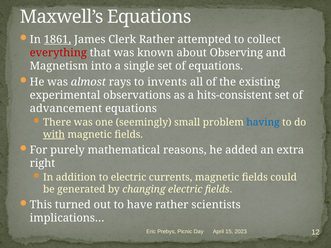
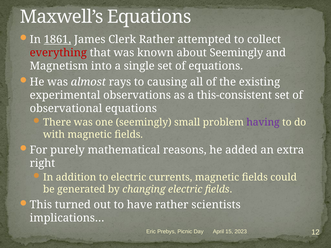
about Observing: Observing -> Seemingly (236, 53)
invents: invents -> causing (167, 82)
hits-consistent: hits-consistent -> this-consistent (234, 95)
advancement: advancement -> observational (66, 109)
having colour: blue -> purple (263, 123)
with underline: present -> none (54, 135)
